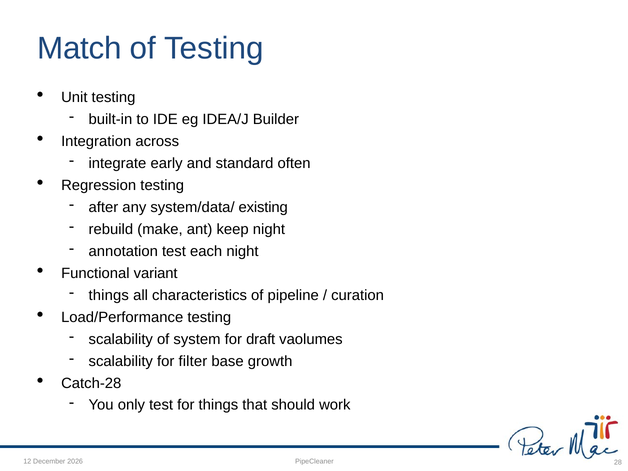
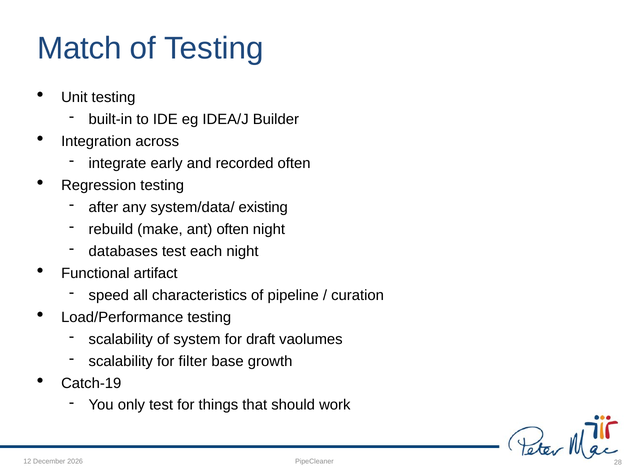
standard: standard -> recorded (245, 163)
ant keep: keep -> often (233, 229)
annotation: annotation -> databases (123, 251)
variant: variant -> artifact (156, 273)
things: things -> speed (109, 295)
Catch-28: Catch-28 -> Catch-19 (91, 383)
